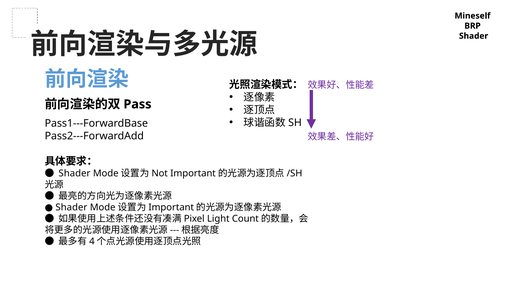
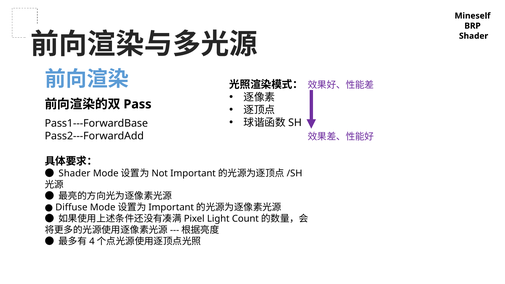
Shader: Shader -> Diffuse (71, 207)
